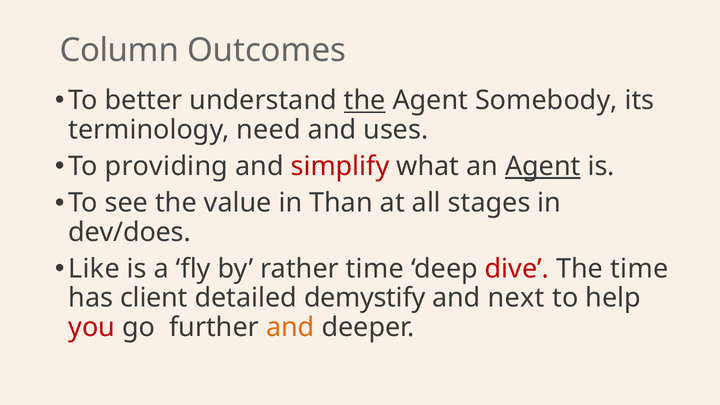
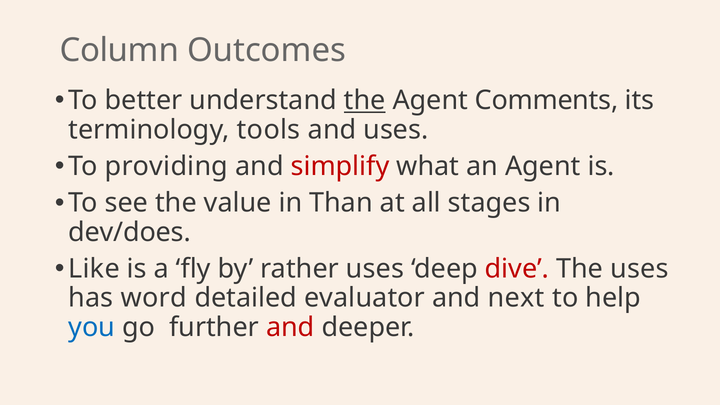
Somebody: Somebody -> Comments (547, 101)
need: need -> tools (269, 130)
Agent underline: present -> none (543, 166)
rather time: time -> uses (375, 269)
The time: time -> uses (639, 269)
client: client -> word (154, 298)
demystify: demystify -> evaluator (365, 298)
you colour: red -> blue (92, 327)
and colour: orange -> red (290, 327)
